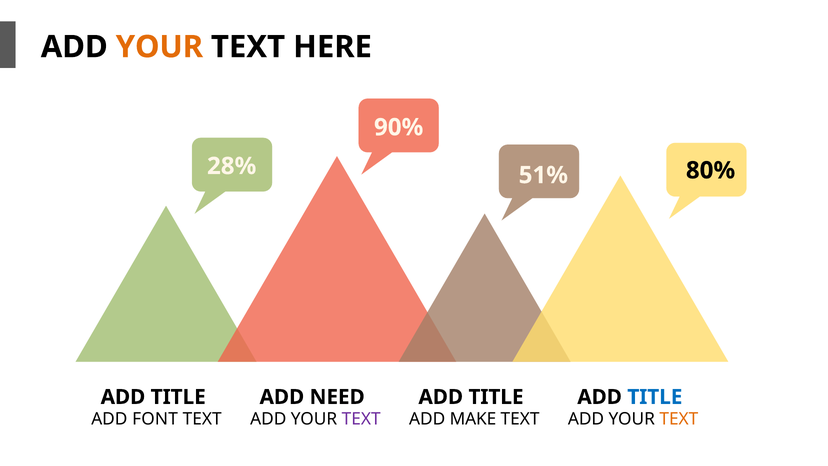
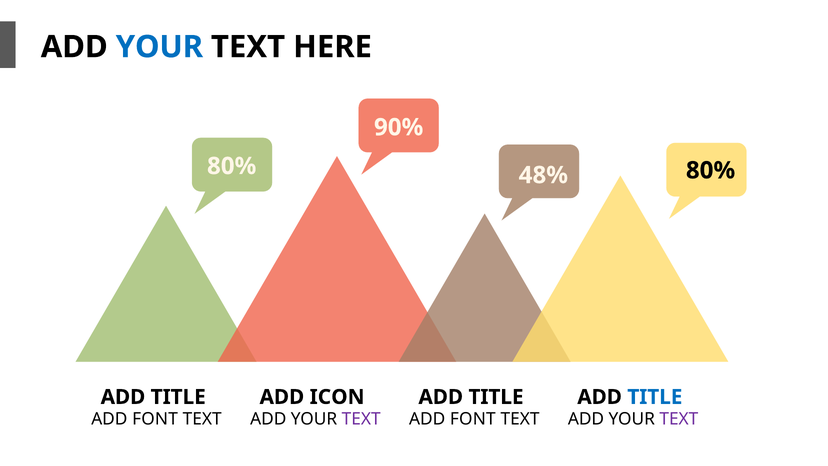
YOUR colour: orange -> blue (159, 47)
28%: 28% -> 80% (232, 166)
51%: 51% -> 48% (543, 175)
NEED: NEED -> ICON (337, 397)
MAKE: MAKE -> FONT (473, 419)
TEXT colour: orange -> purple (679, 419)
